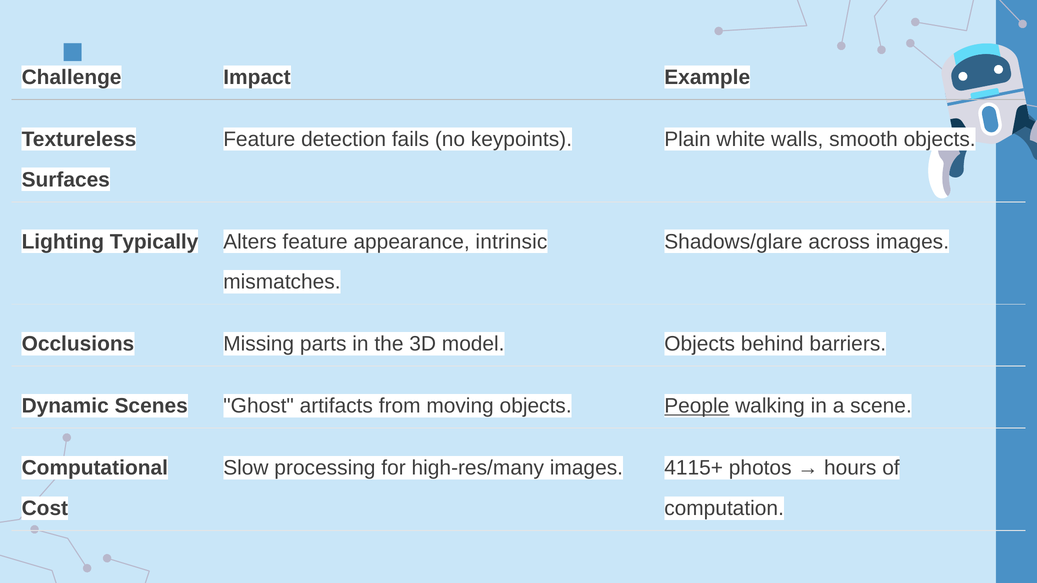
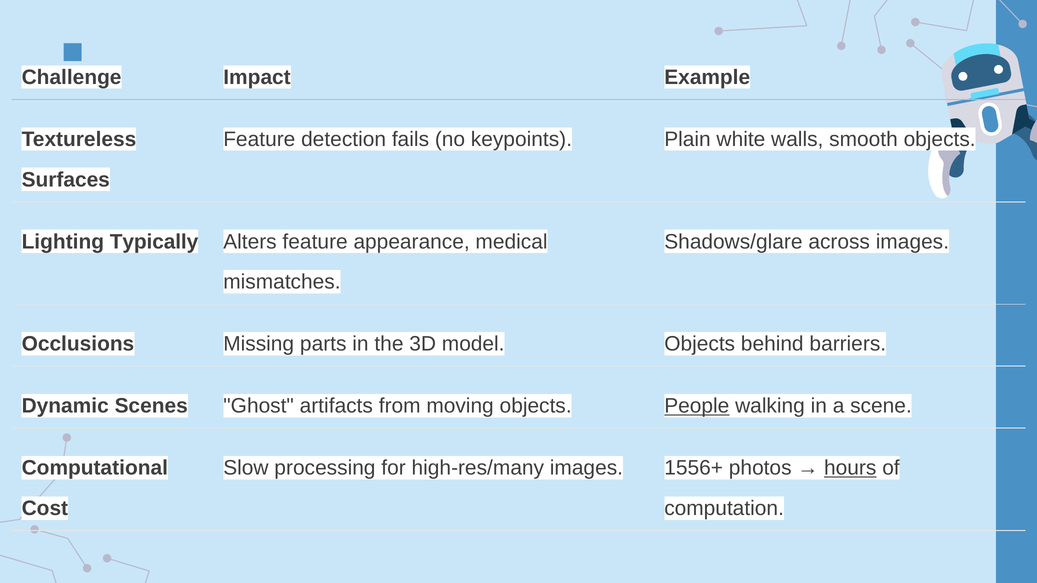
intrinsic: intrinsic -> medical (512, 242)
4115+: 4115+ -> 1556+ (694, 468)
hours underline: none -> present (850, 468)
